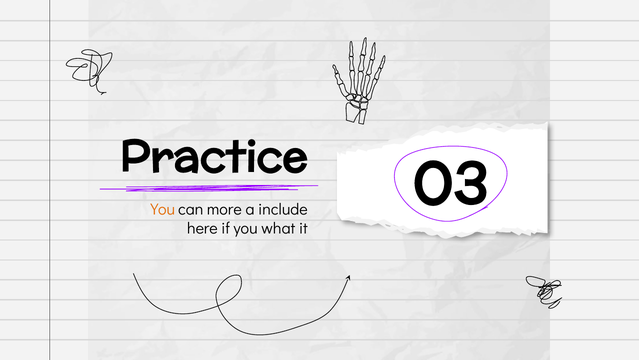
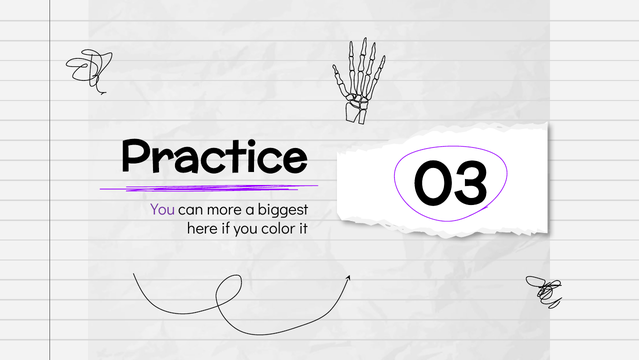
You colour: orange -> purple (163, 209)
include: include -> biggest (283, 209)
what: what -> color (278, 228)
